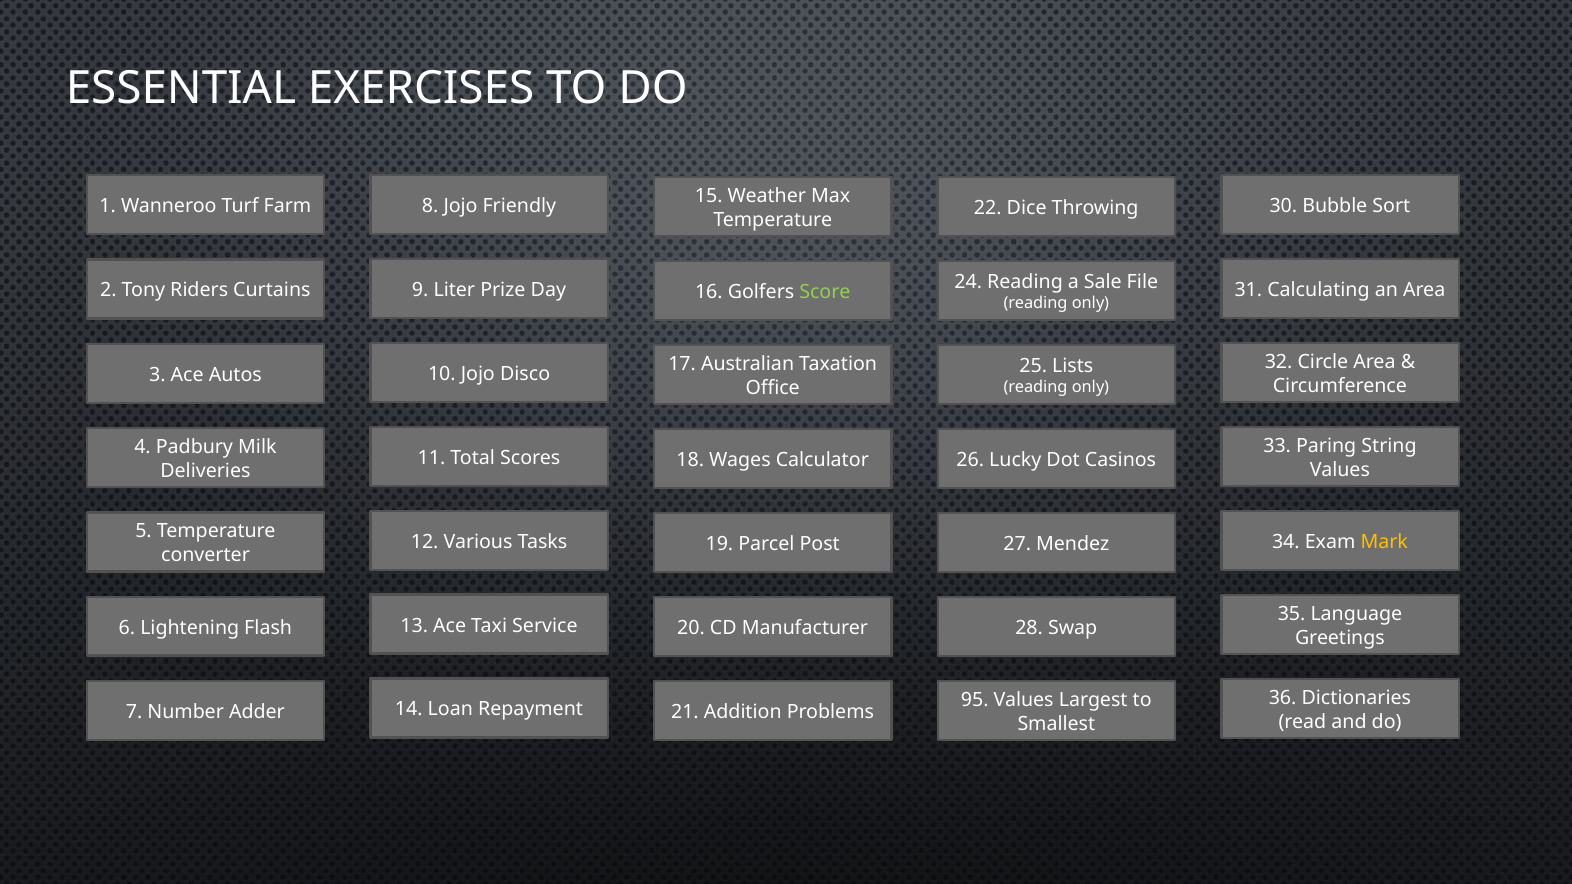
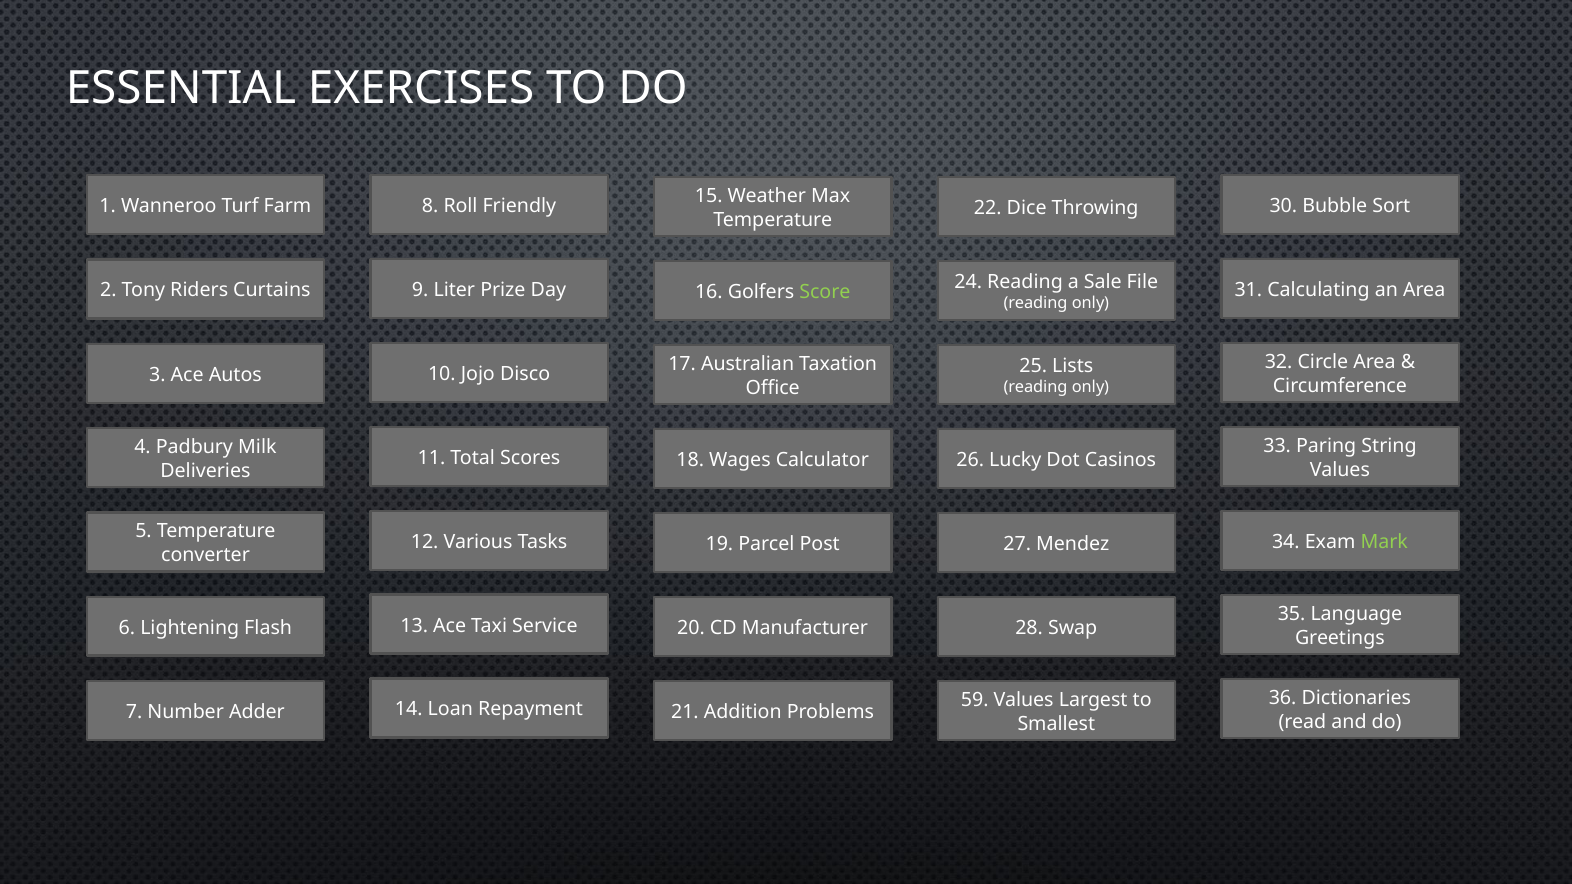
8 Jojo: Jojo -> Roll (461, 206)
Mark colour: yellow -> light green (1384, 542)
95: 95 -> 59 (975, 700)
